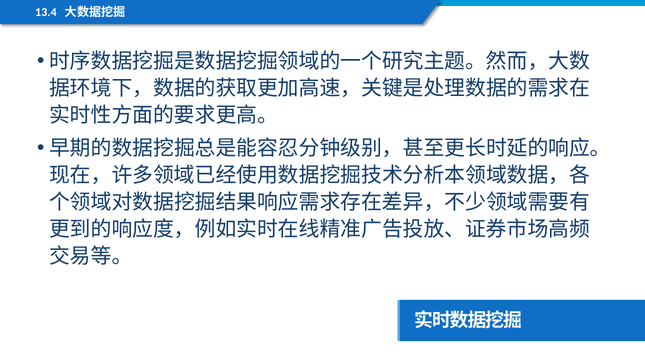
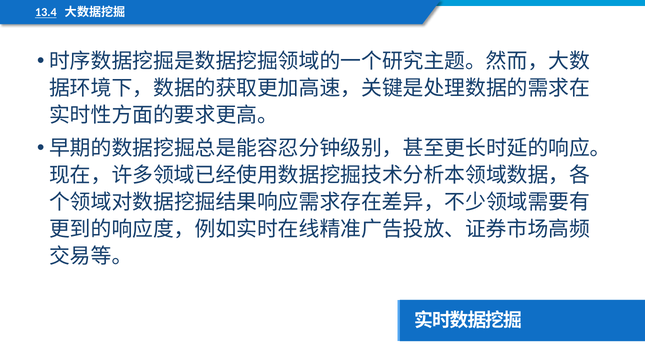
13.4 underline: none -> present (46, 12)
